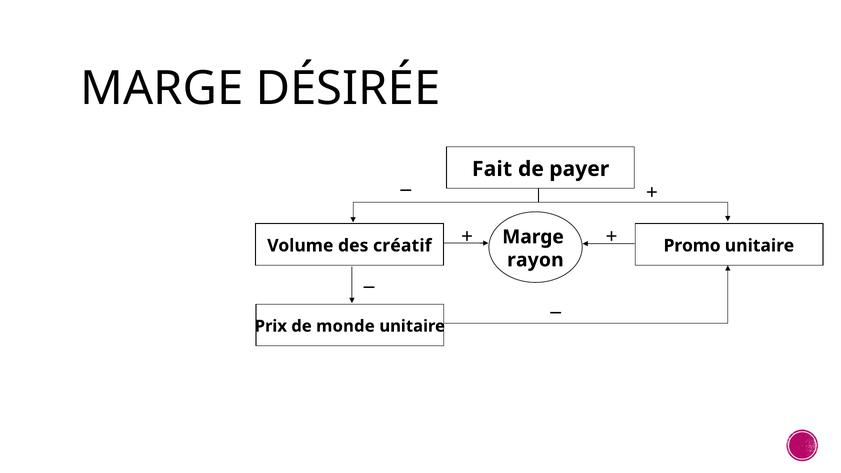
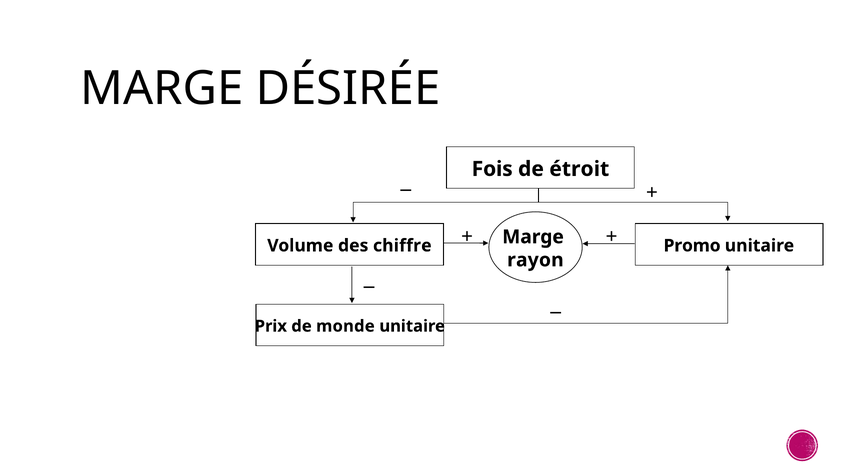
Fait: Fait -> Fois (492, 169)
payer: payer -> étroit (579, 169)
créatif: créatif -> chiffre (402, 246)
